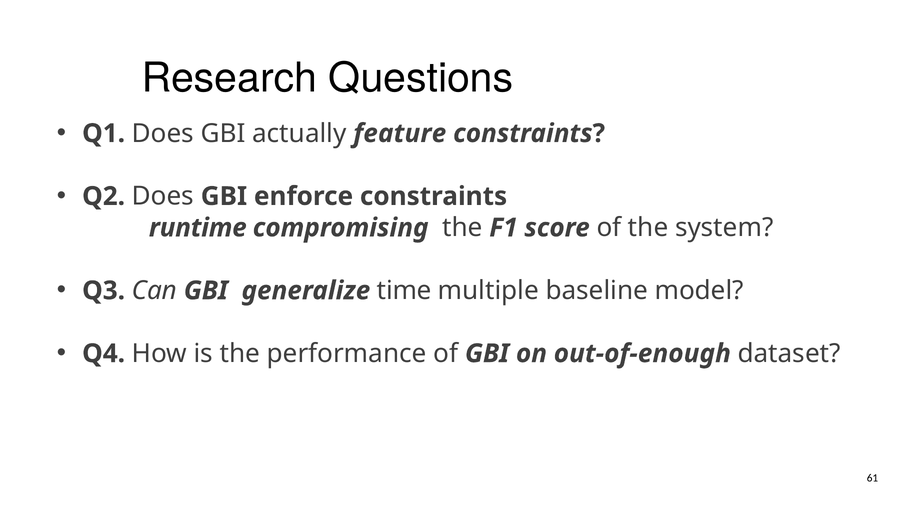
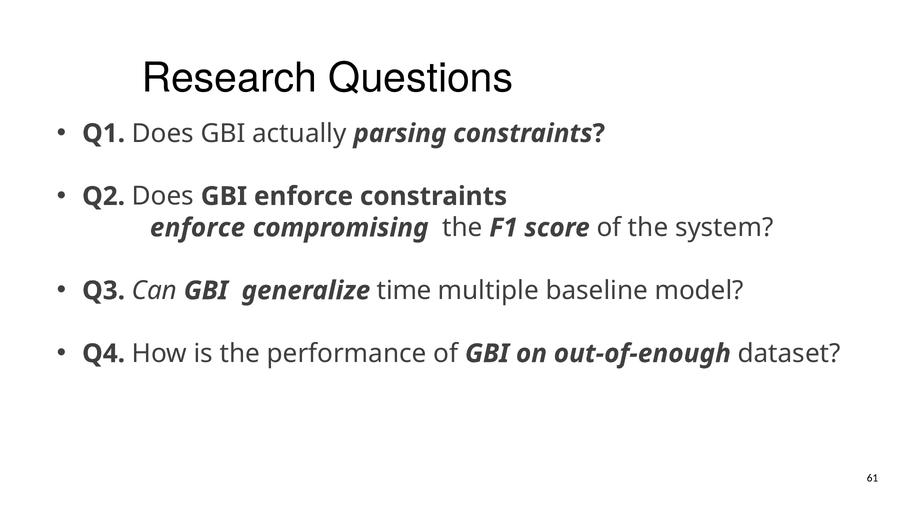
feature: feature -> parsing (400, 133)
runtime: runtime -> enforce (198, 228)
